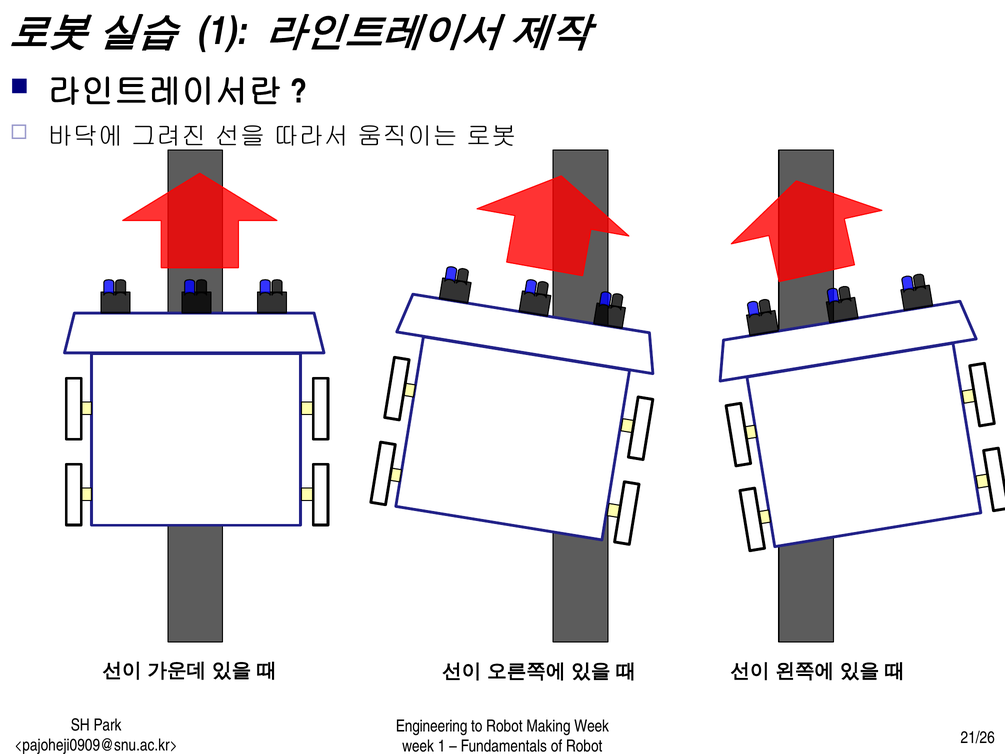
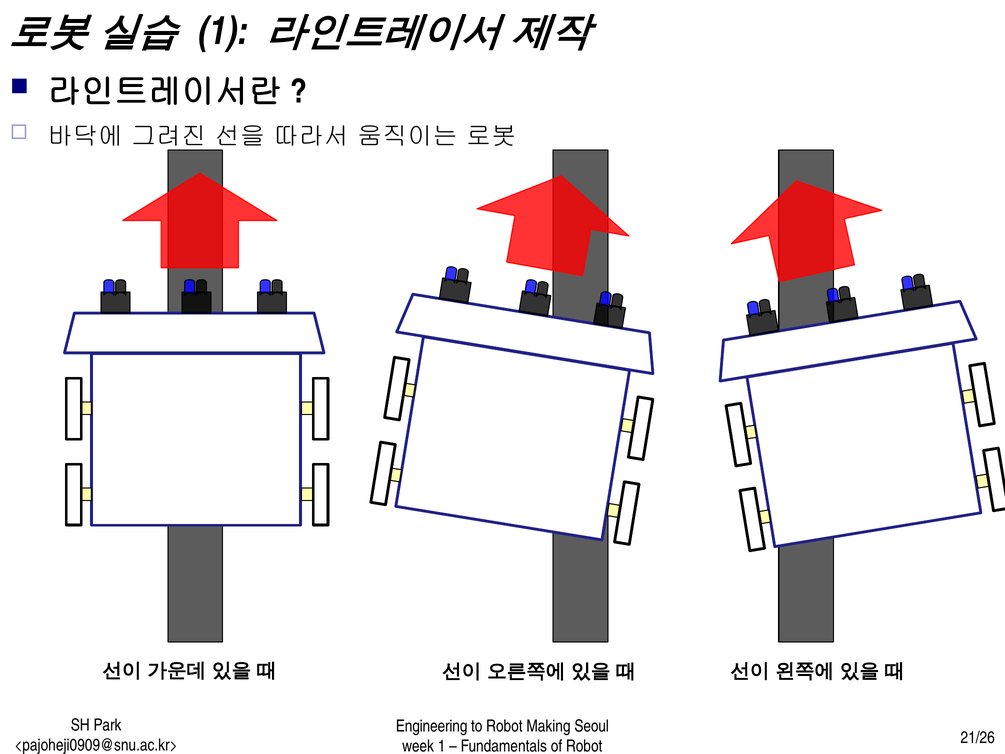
Making Week: Week -> Seoul (592, 726)
